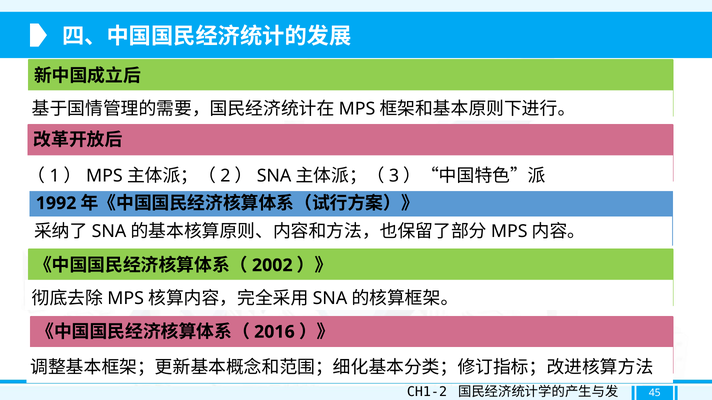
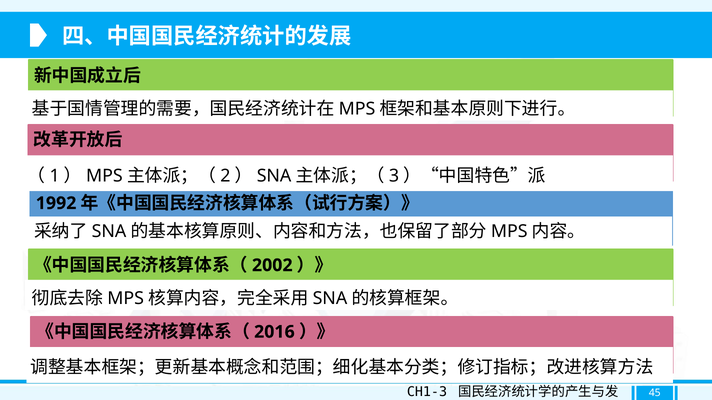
CH1-2: CH1-2 -> CH1-3 (427, 392)
